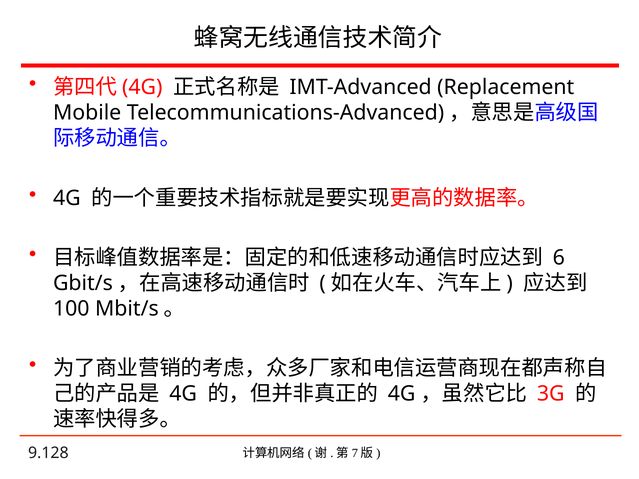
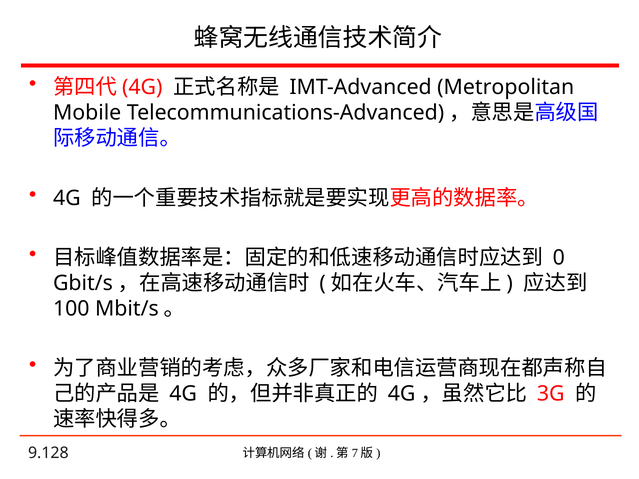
Replacement: Replacement -> Metropolitan (506, 87)
6: 6 -> 0 (559, 258)
